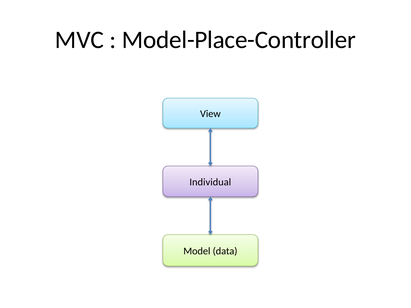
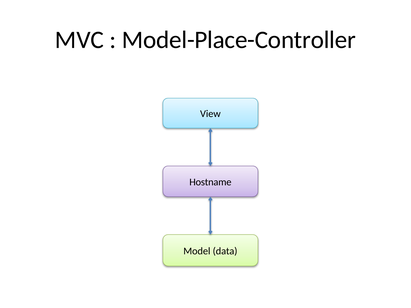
Individual: Individual -> Hostname (210, 182)
